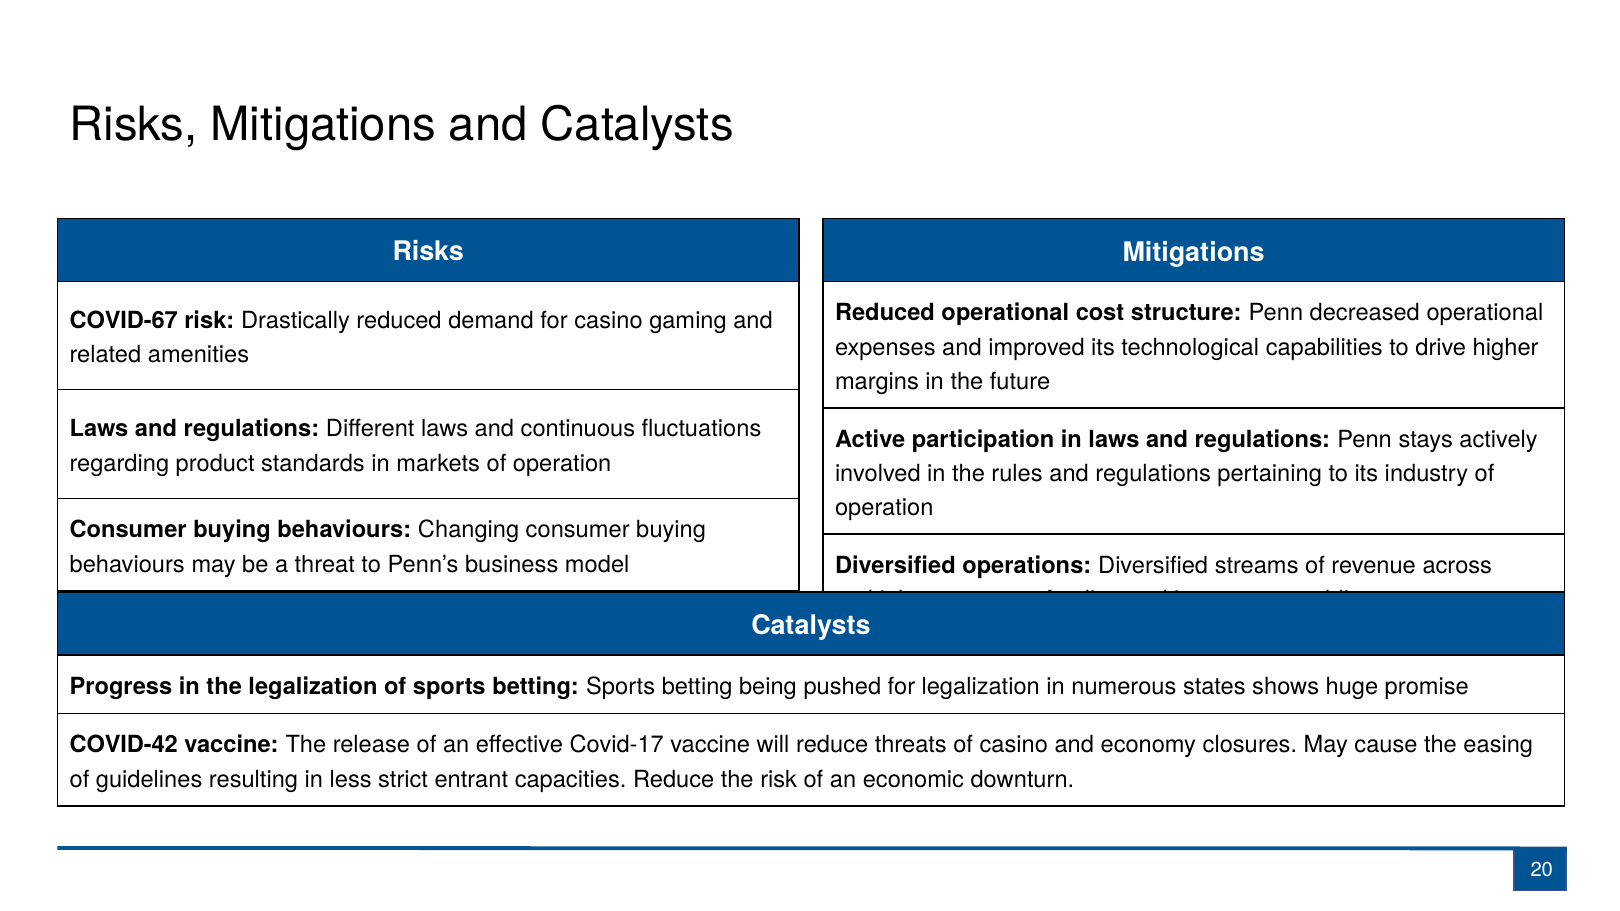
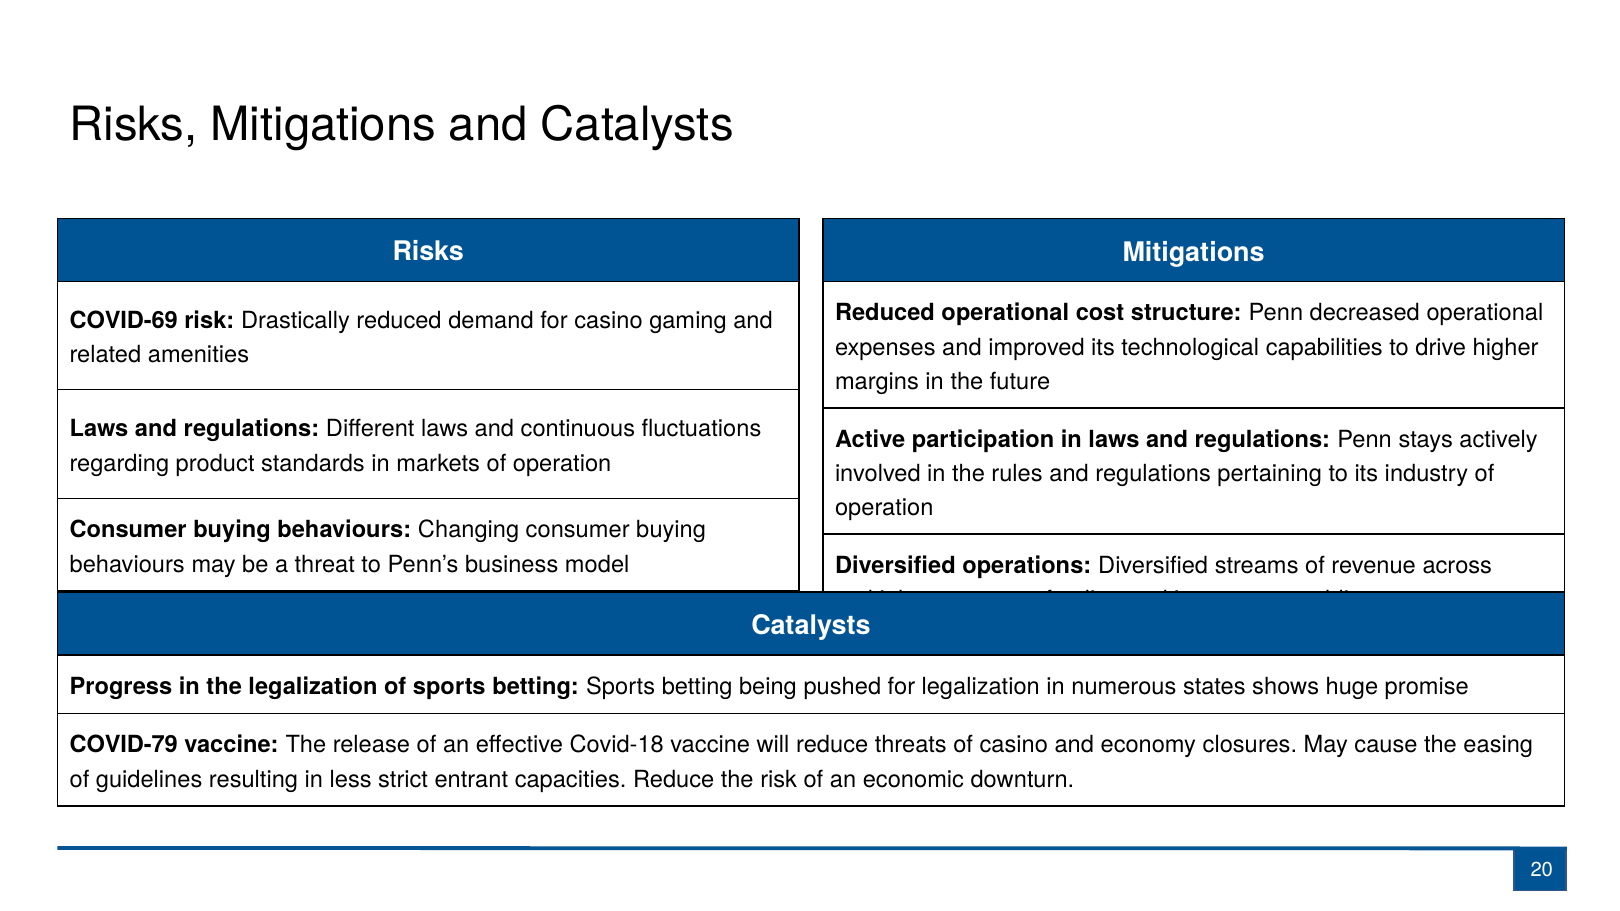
COVID-67: COVID-67 -> COVID-69 (124, 321)
COVID-42: COVID-42 -> COVID-79 (124, 745)
Covid-17: Covid-17 -> Covid-18 (617, 745)
